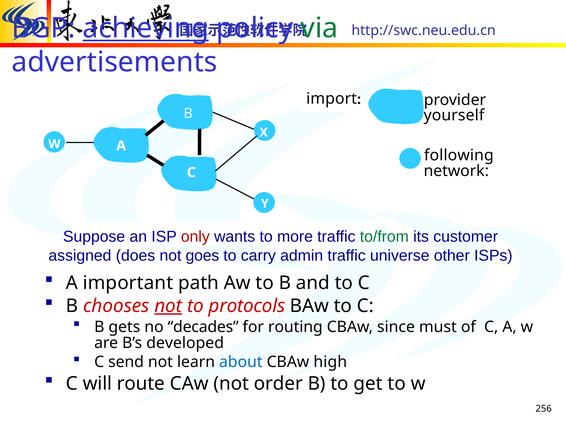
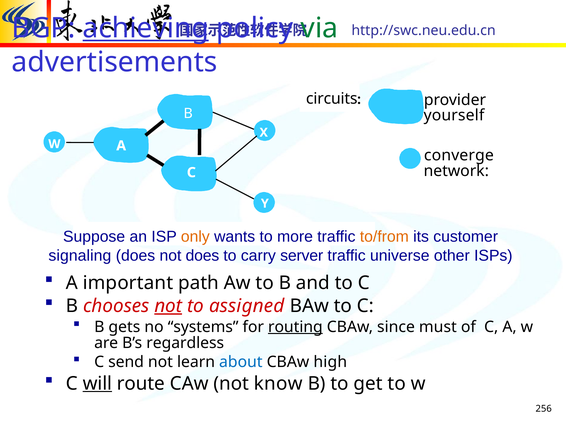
import: import -> circuits (332, 99)
following: following -> converge (459, 155)
only colour: red -> orange (195, 236)
to/from colour: green -> orange (384, 236)
assigned: assigned -> signaling (80, 255)
not goes: goes -> does (202, 255)
admin: admin -> server (302, 255)
protocols: protocols -> assigned (247, 306)
decades: decades -> systems (203, 326)
routing underline: none -> present (295, 326)
developed: developed -> regardless (185, 342)
will underline: none -> present (97, 383)
order: order -> know (278, 383)
